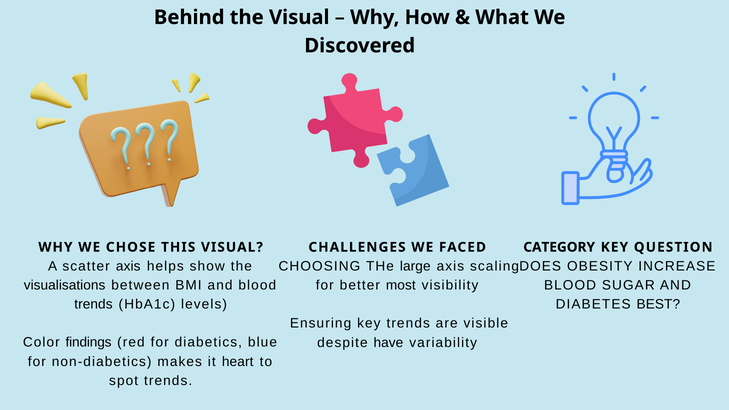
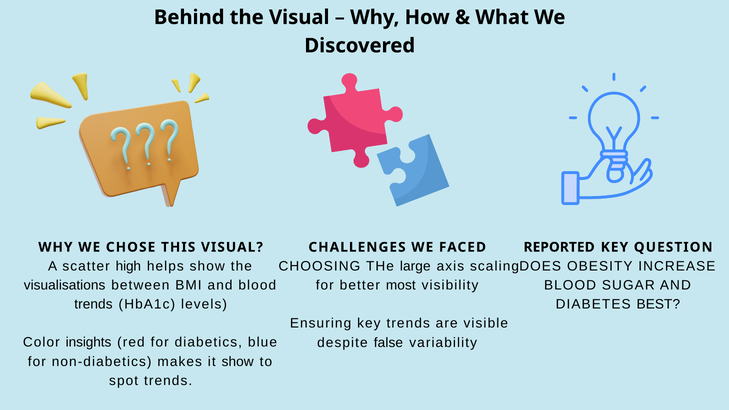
CATEGORY: CATEGORY -> REPORTED (559, 247)
scatter axis: axis -> high (128, 266)
findings: findings -> insights (89, 343)
have: have -> false (388, 343)
it heart: heart -> show (238, 362)
